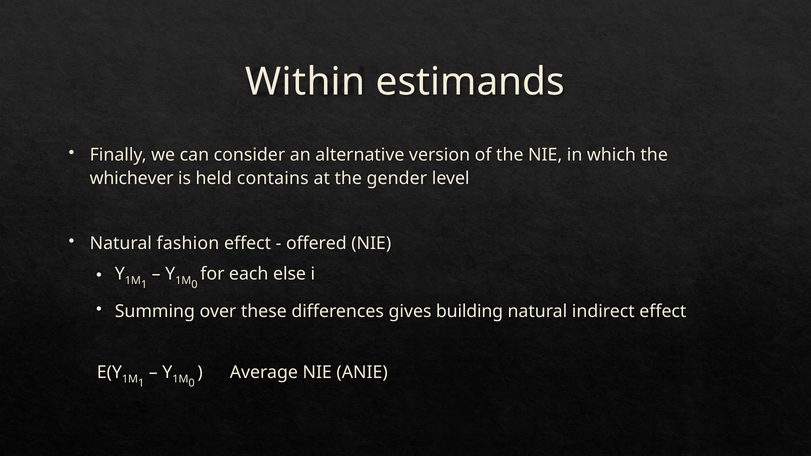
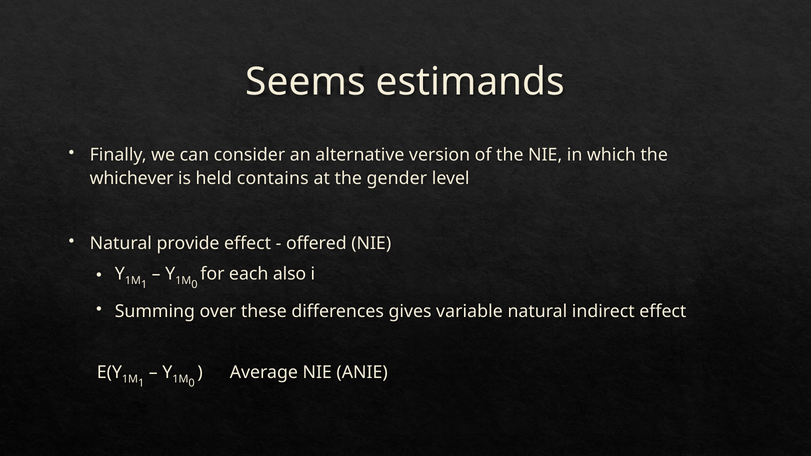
Within: Within -> Seems (305, 82)
fashion: fashion -> provide (188, 244)
else: else -> also (290, 274)
building: building -> variable (469, 312)
